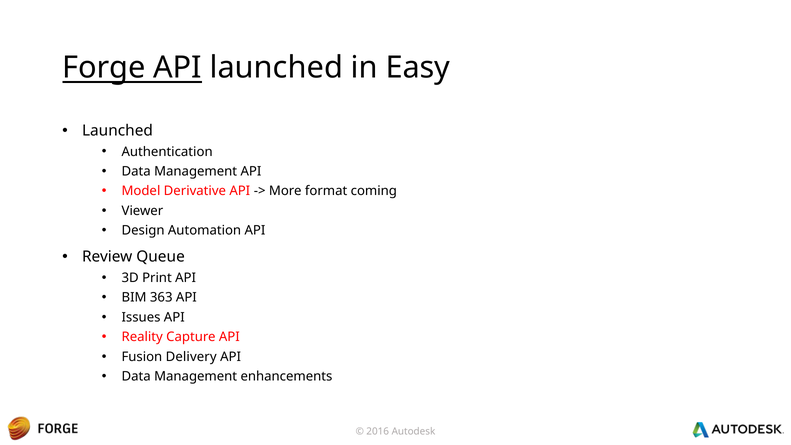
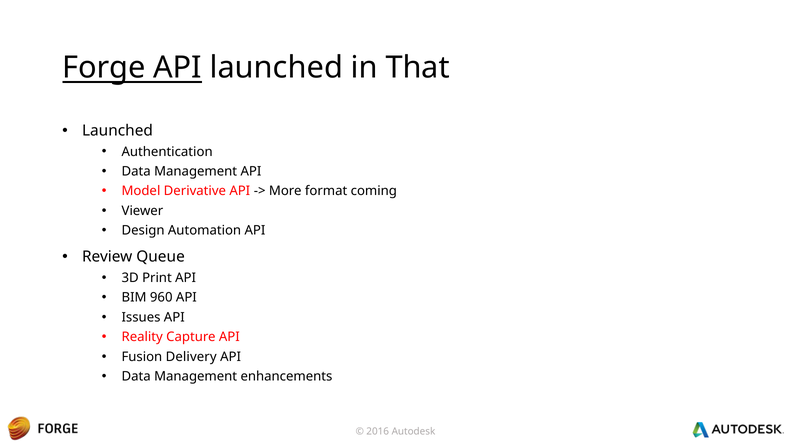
Easy: Easy -> That (418, 68)
363: 363 -> 960 (161, 298)
